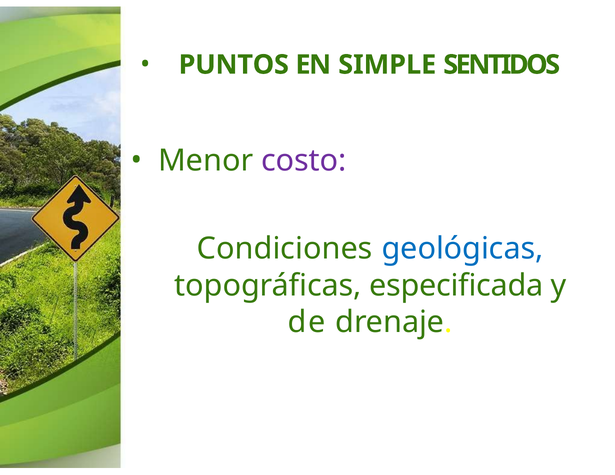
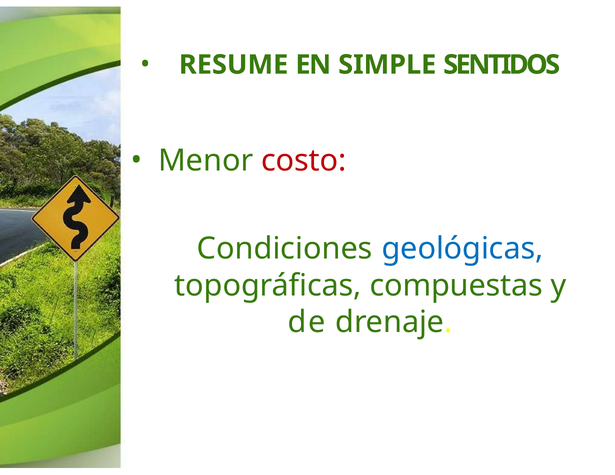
PUNTOS: PUNTOS -> RESUME (234, 65)
costo colour: purple -> red (304, 161)
especificada: especificada -> compuestas (456, 286)
